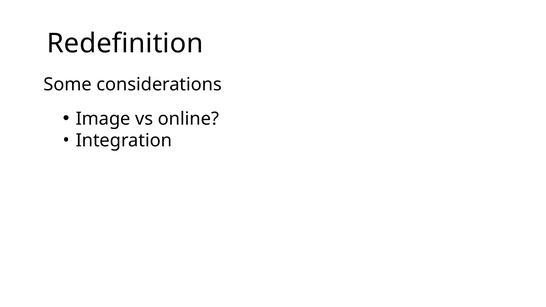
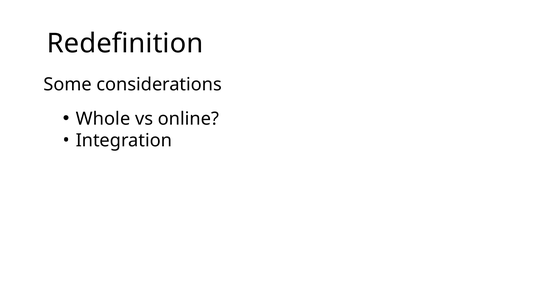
Image: Image -> Whole (103, 119)
